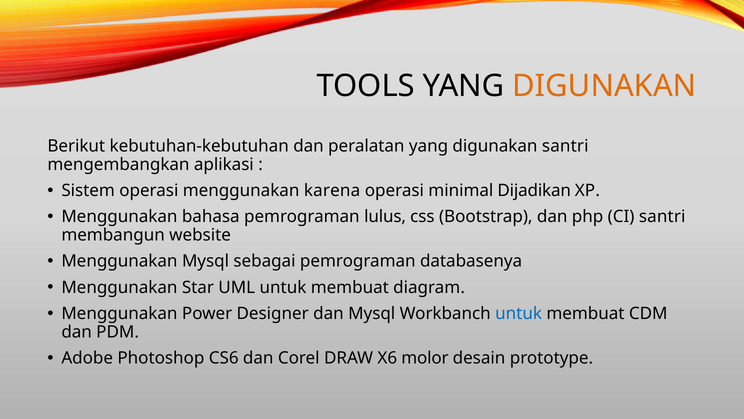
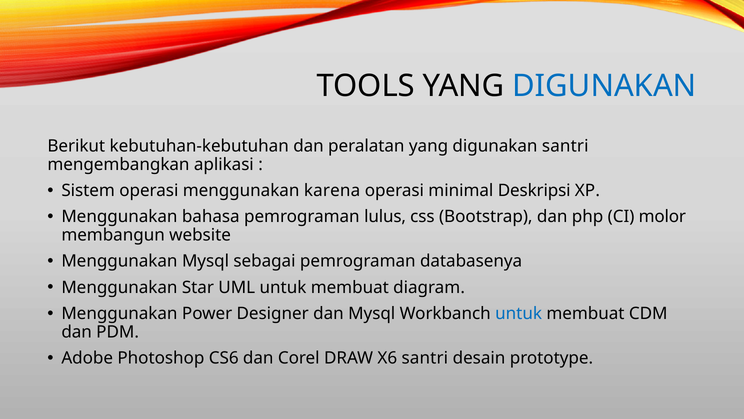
DIGUNAKAN colour: orange -> blue (604, 86)
Dijadikan: Dijadikan -> Deskripsi (534, 190)
CI santri: santri -> molor (662, 216)
X6 molor: molor -> santri (425, 358)
